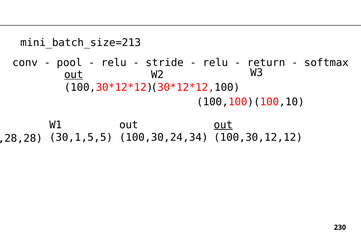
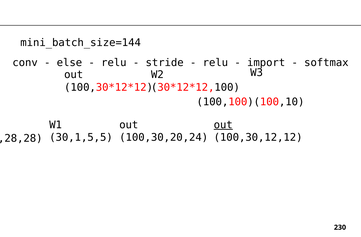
mini_batch_size=213: mini_batch_size=213 -> mini_batch_size=144 (81, 43)
pool: pool -> else (69, 63)
return: return -> import (266, 63)
out underline: present -> none (74, 75)
100,30,24,34: 100,30,24,34 -> 100,30,20,24 (164, 138)
